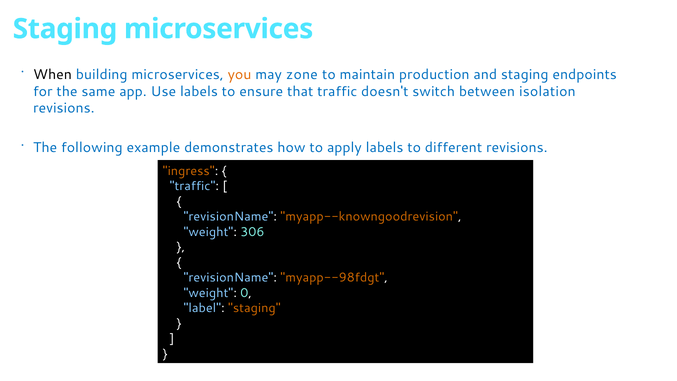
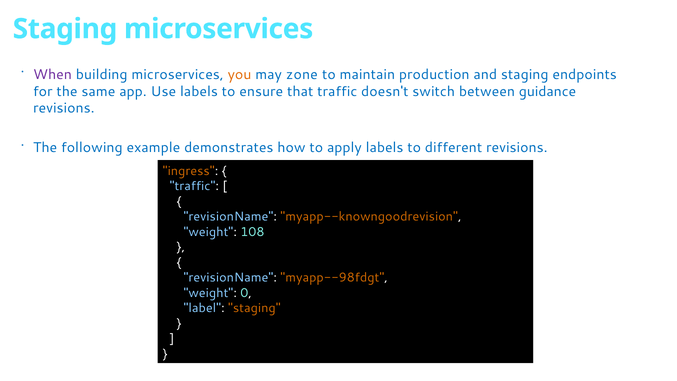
When colour: black -> purple (53, 74)
isolation: isolation -> guidance (547, 91)
306: 306 -> 108 (252, 232)
